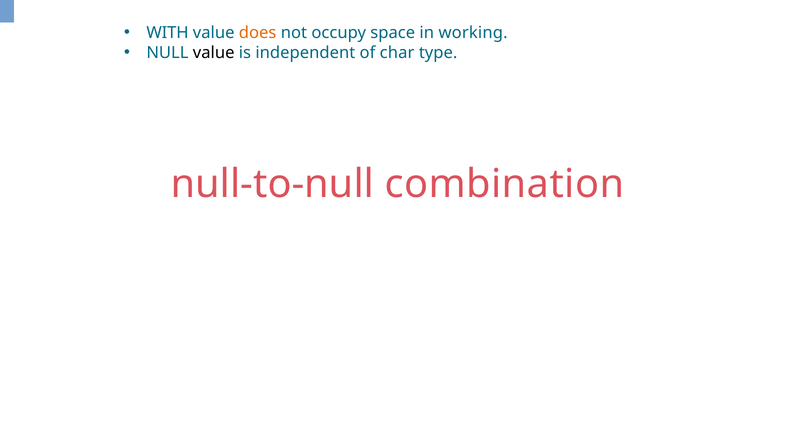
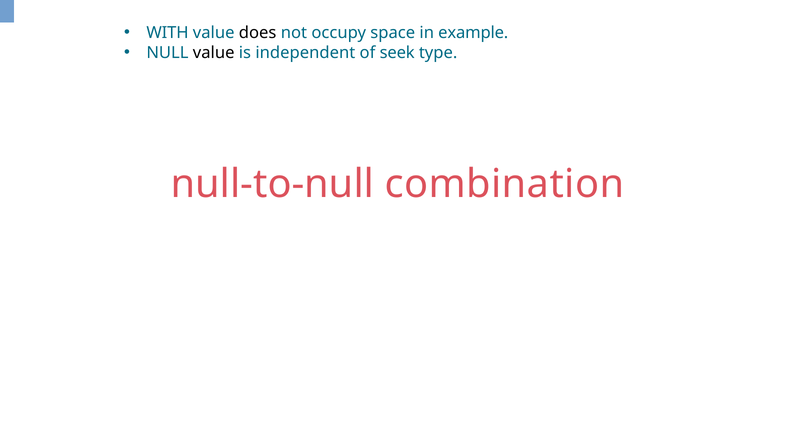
does colour: orange -> black (258, 33)
working: working -> example (473, 33)
char: char -> seek (397, 53)
